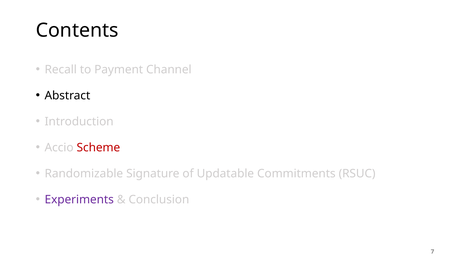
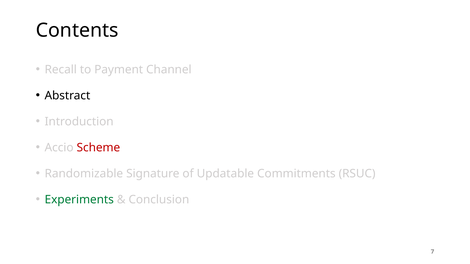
Experiments colour: purple -> green (79, 200)
